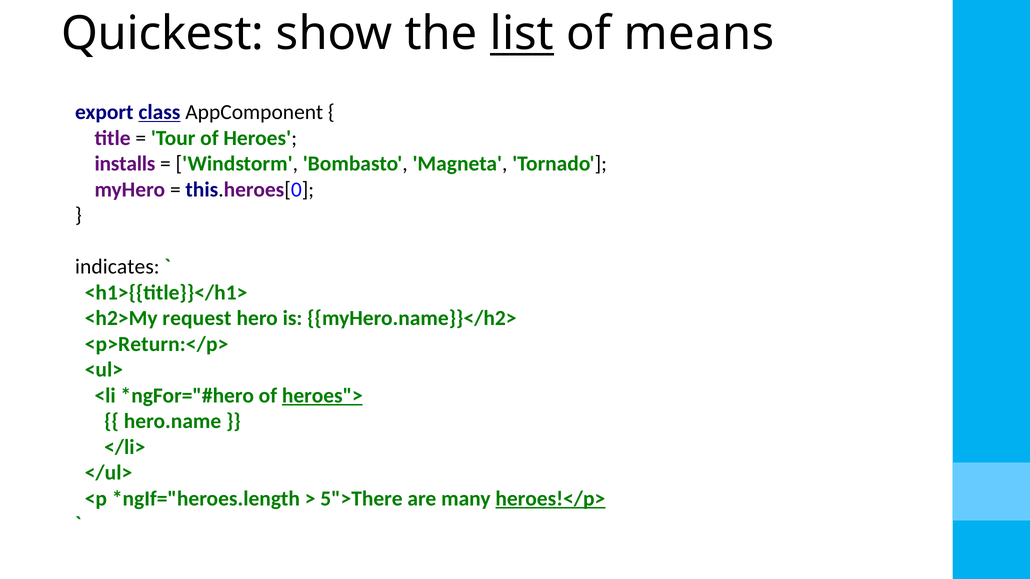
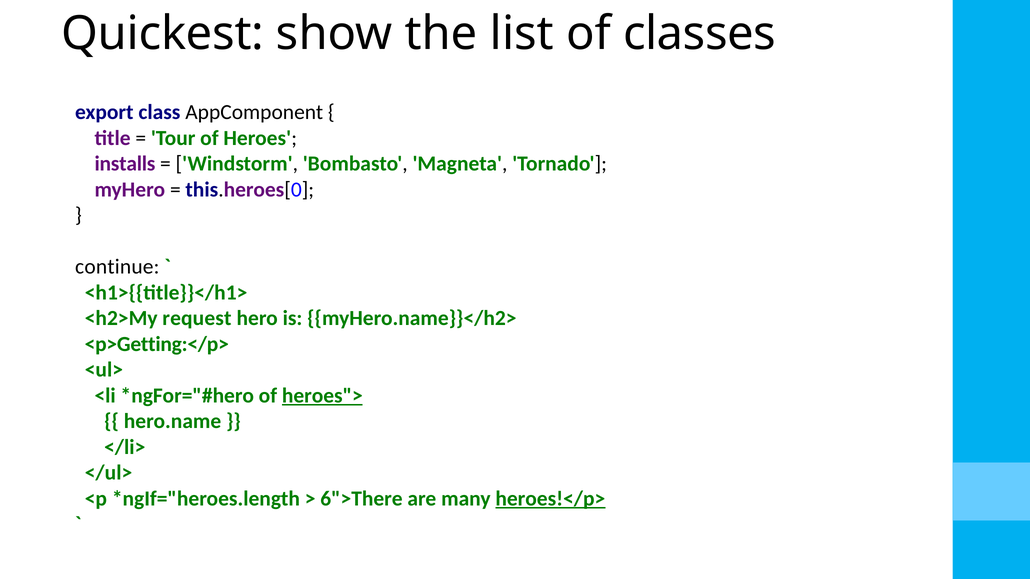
list underline: present -> none (522, 34)
means: means -> classes (700, 34)
class underline: present -> none (159, 112)
indicates: indicates -> continue (117, 267)
<p>Return:</p>: <p>Return:</p> -> <p>Getting:</p> (157, 344)
5">There: 5">There -> 6">There (361, 499)
